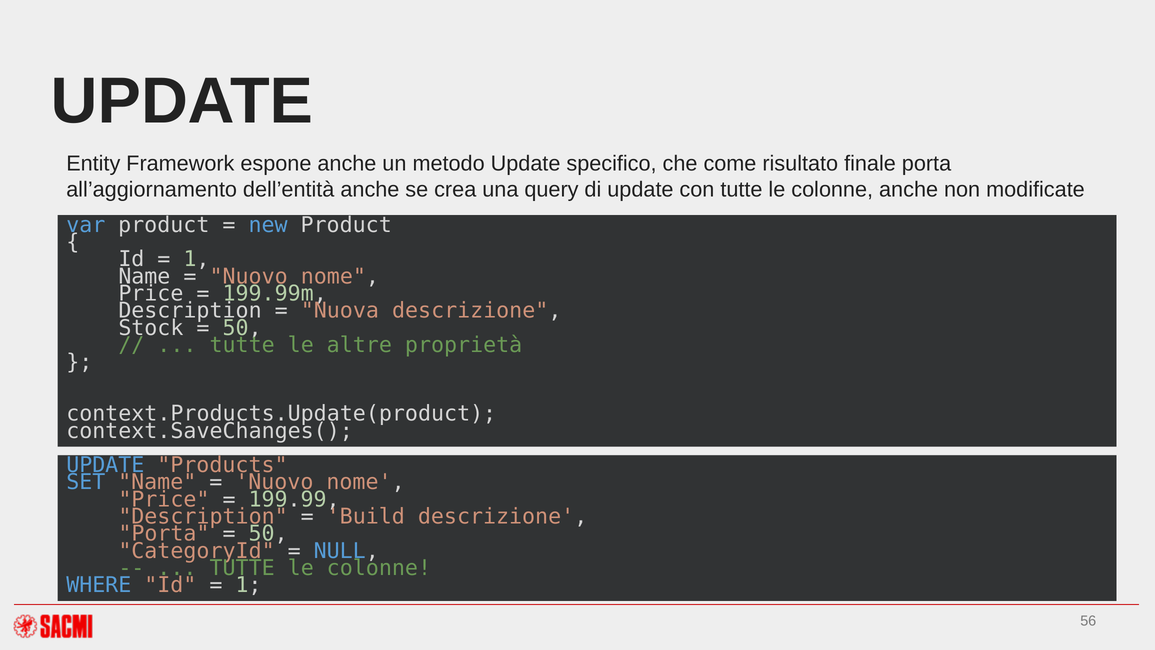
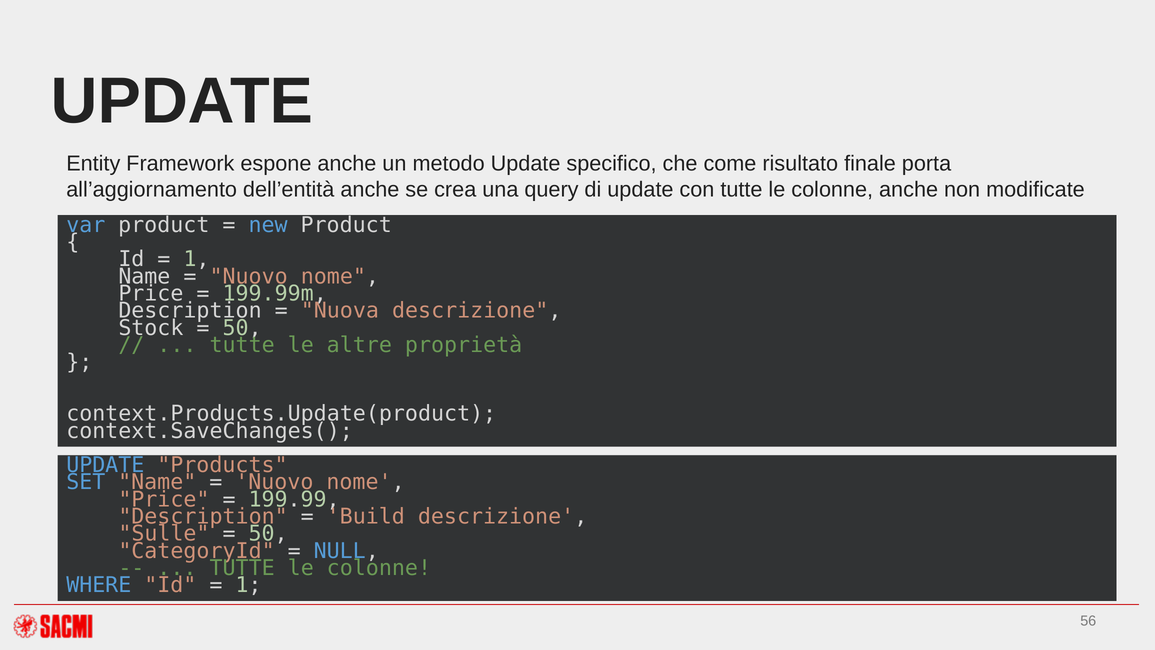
Porta: Porta -> Sulle (164, 534)
